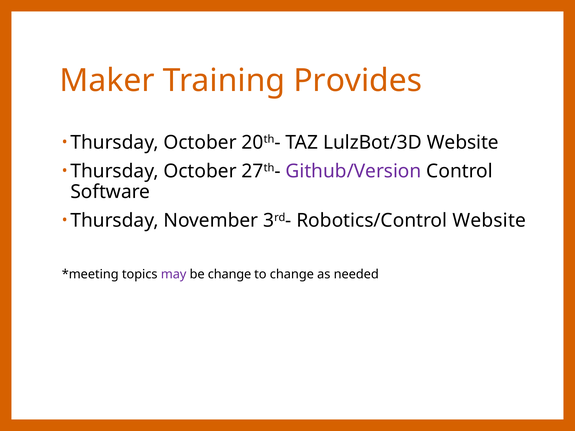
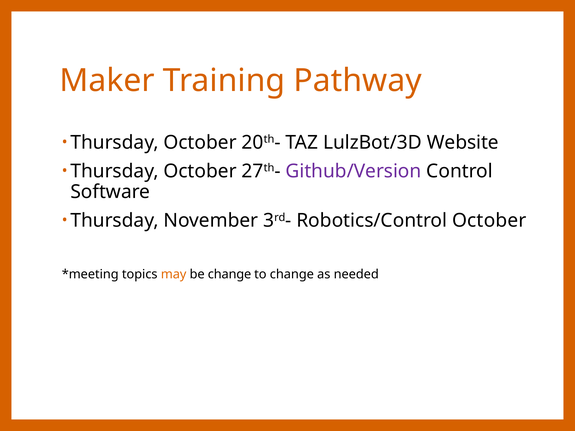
Provides: Provides -> Pathway (358, 81)
Robotics/Control Website: Website -> October (489, 221)
may colour: purple -> orange (174, 274)
